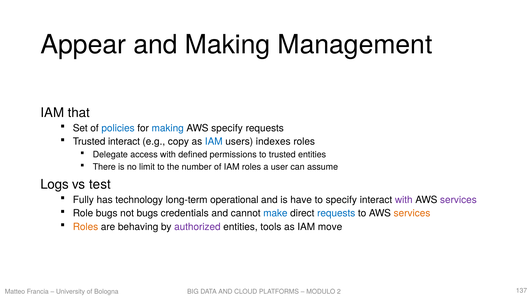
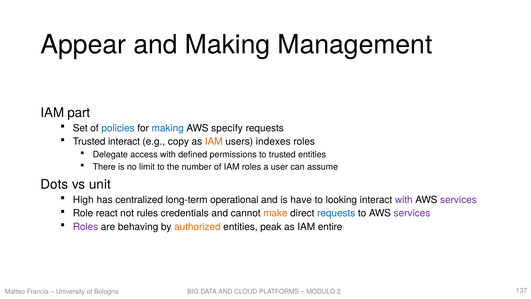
that: that -> part (79, 113)
IAM colour: blue -> orange (214, 142)
Logs: Logs -> Dots (54, 184)
test: test -> unit (100, 184)
Fully: Fully -> High (83, 200)
technology: technology -> centralized (139, 200)
to specify: specify -> looking (341, 200)
Role bugs: bugs -> react (107, 213)
not bugs: bugs -> rules (147, 213)
make colour: blue -> orange (275, 213)
services colour: orange -> purple (412, 213)
Roles colour: orange -> purple (85, 227)
authorized colour: purple -> orange (197, 227)
tools: tools -> peak (271, 227)
move: move -> entire (330, 227)
